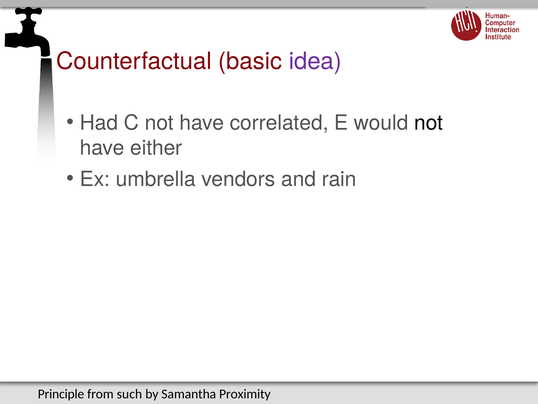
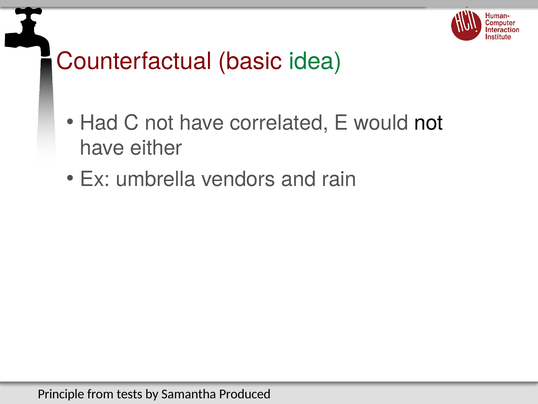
idea colour: purple -> green (315, 61)
such: such -> tests (130, 393)
Proximity: Proximity -> Produced (245, 393)
